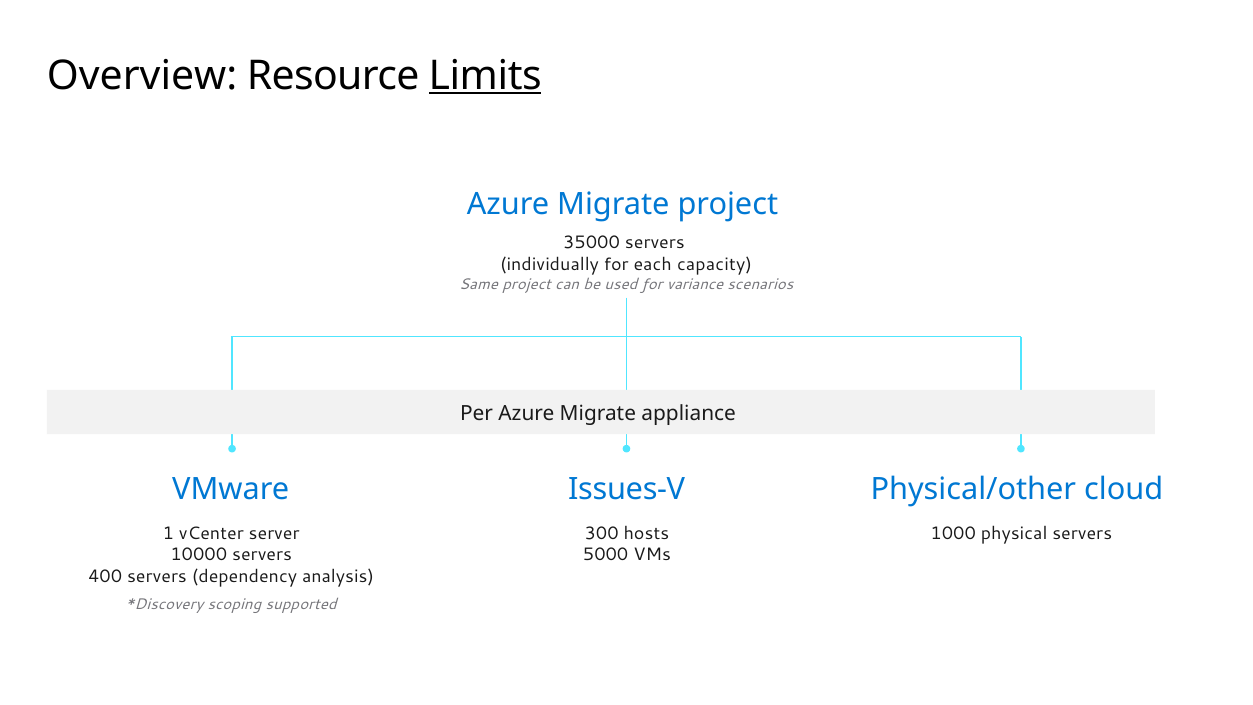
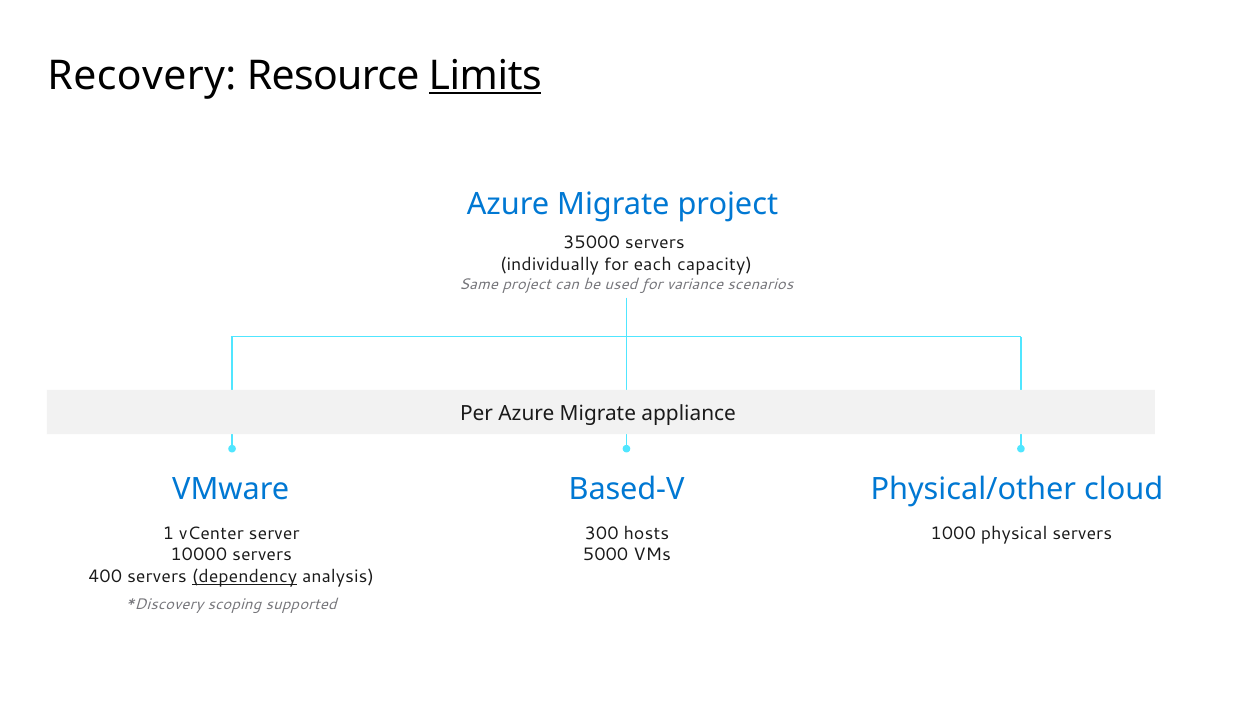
Overview: Overview -> Recovery (142, 76)
Issues-V: Issues-V -> Based-V (627, 490)
dependency underline: none -> present (244, 576)
